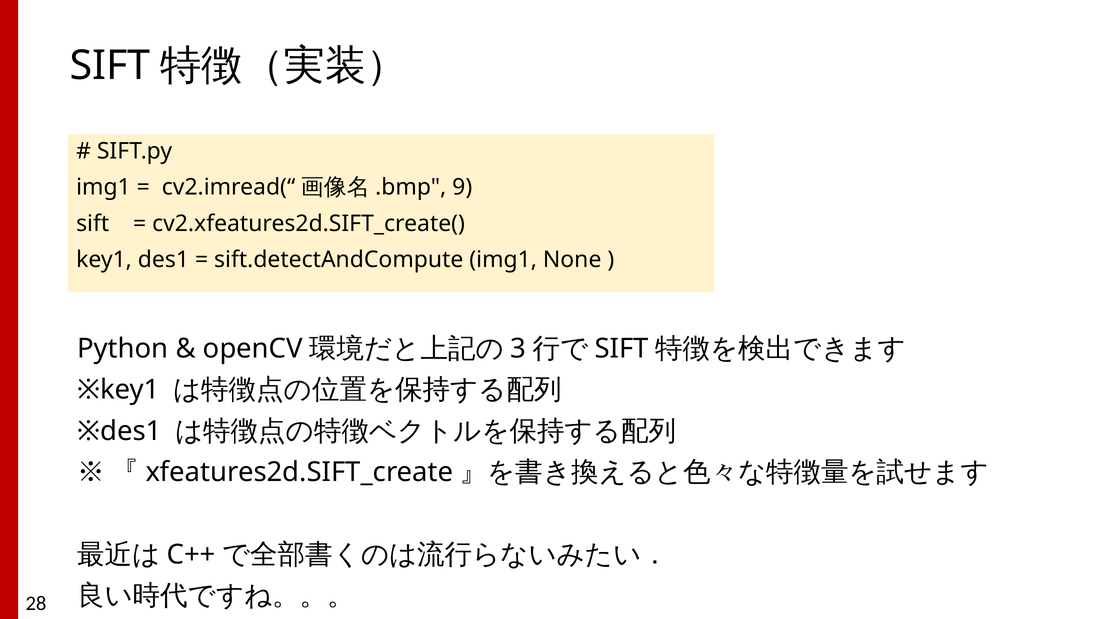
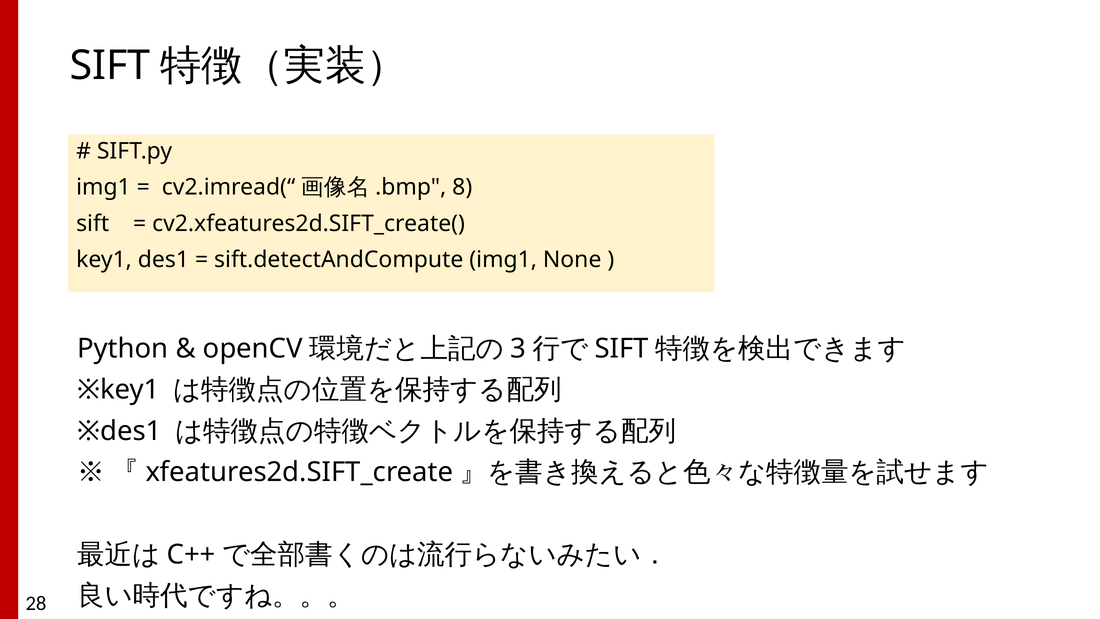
9: 9 -> 8 (462, 187)
